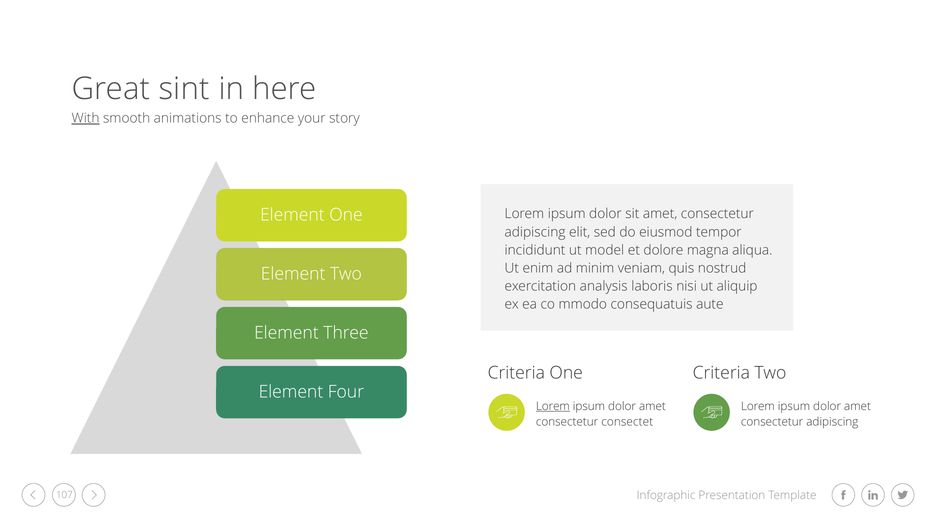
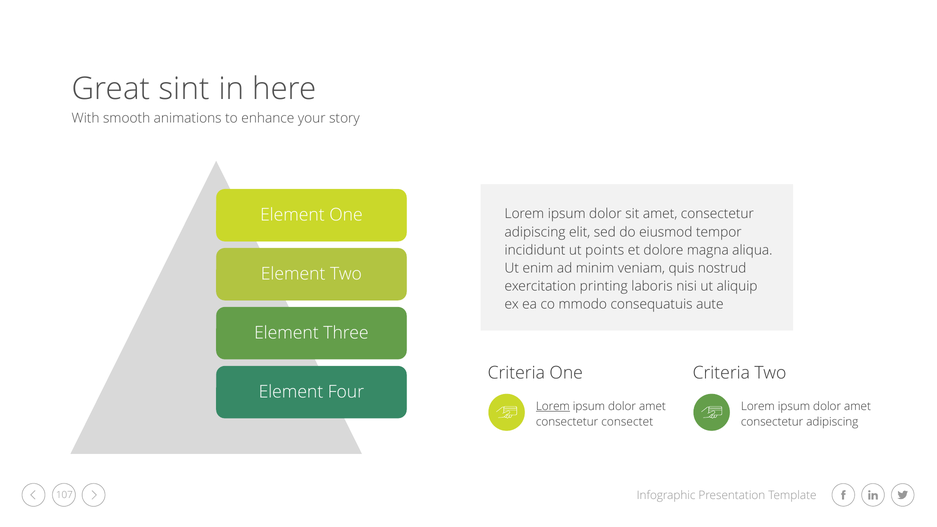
With underline: present -> none (86, 118)
model: model -> points (605, 250)
analysis: analysis -> printing (604, 286)
